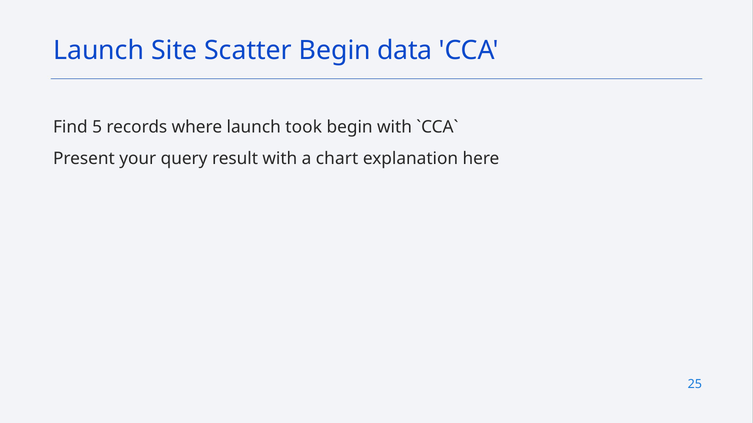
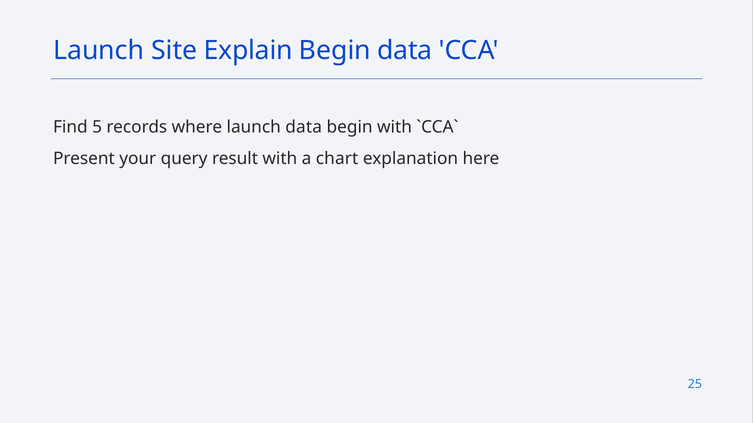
Scatter: Scatter -> Explain (248, 50)
launch took: took -> data (304, 127)
